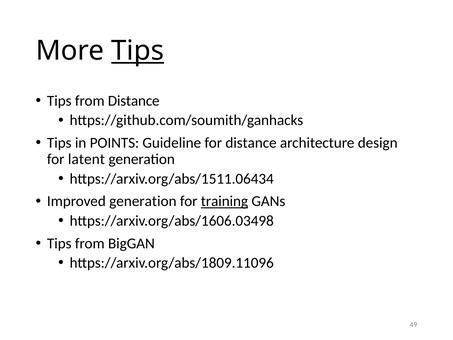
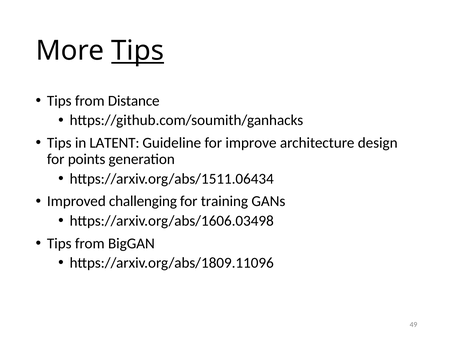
POINTS: POINTS -> LATENT (114, 143)
for distance: distance -> improve (251, 143)
latent: latent -> points (87, 159)
Improved generation: generation -> challenging (143, 201)
training underline: present -> none (224, 201)
